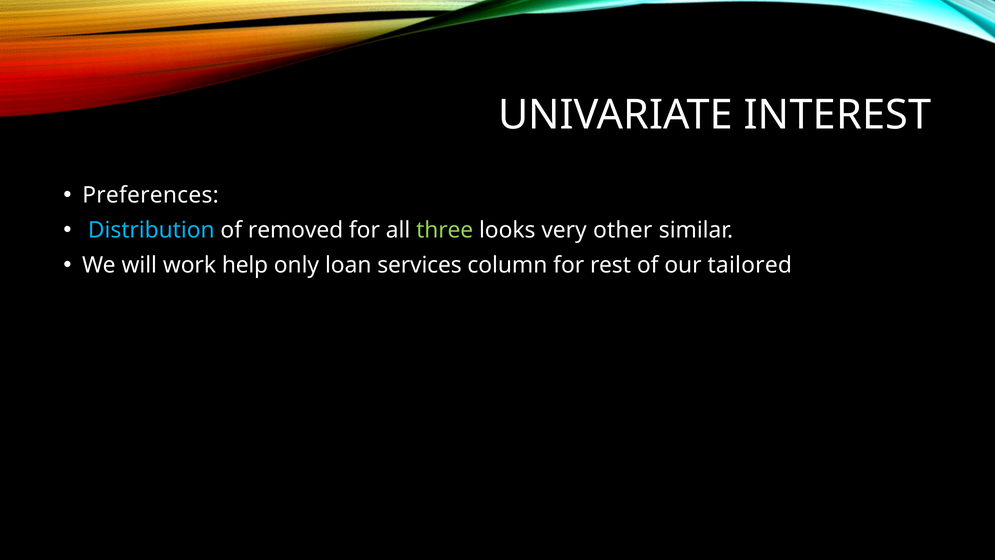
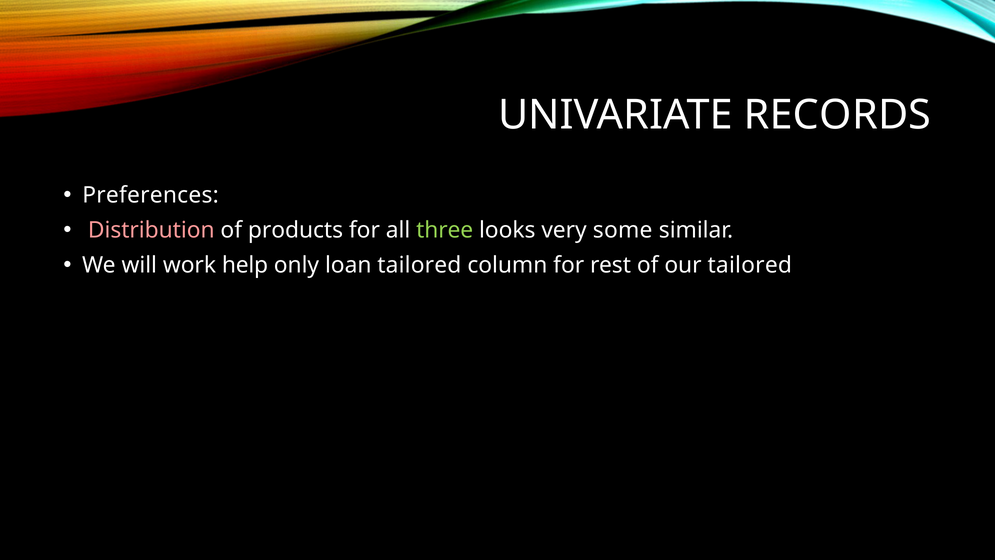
INTEREST: INTEREST -> RECORDS (837, 115)
Distribution colour: light blue -> pink (151, 230)
removed: removed -> products (296, 230)
other: other -> some (623, 230)
loan services: services -> tailored (419, 265)
